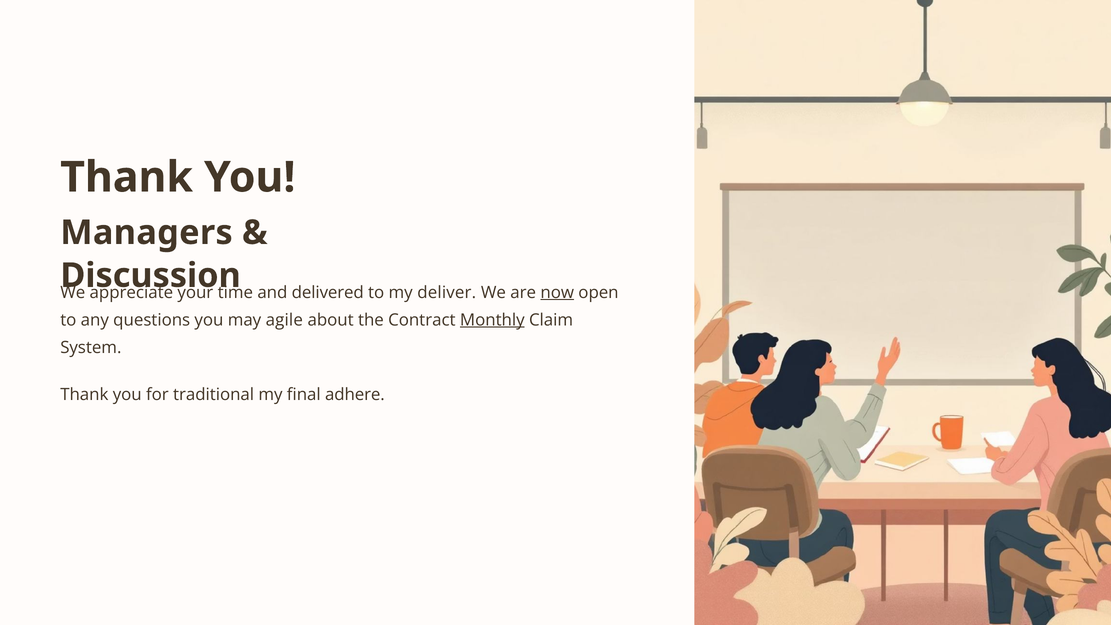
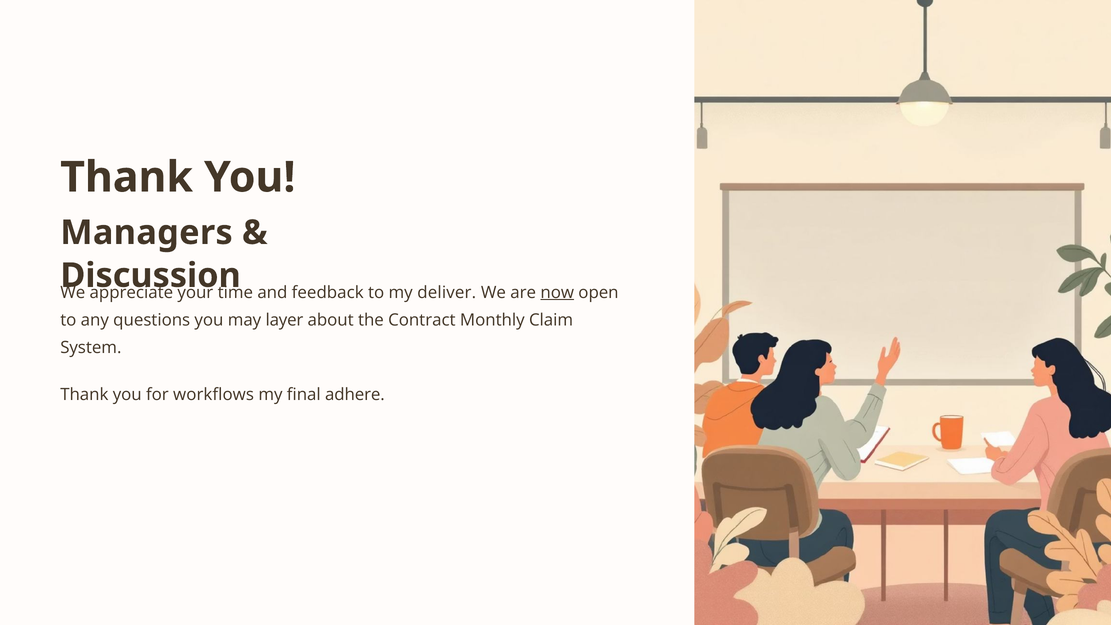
delivered: delivered -> feedback (328, 292)
agile: agile -> layer (284, 320)
Monthly underline: present -> none (492, 320)
traditional: traditional -> workflows (214, 394)
